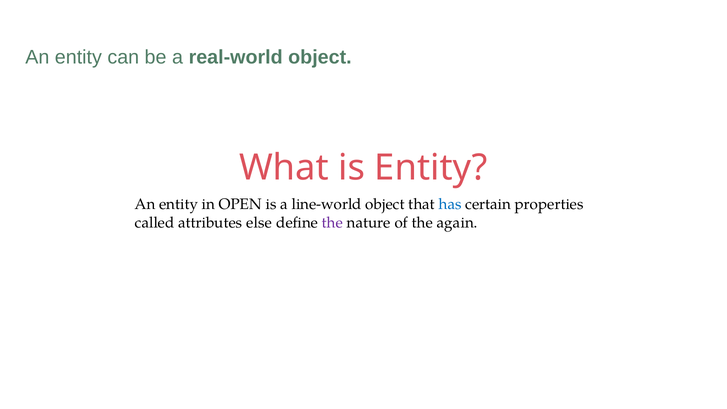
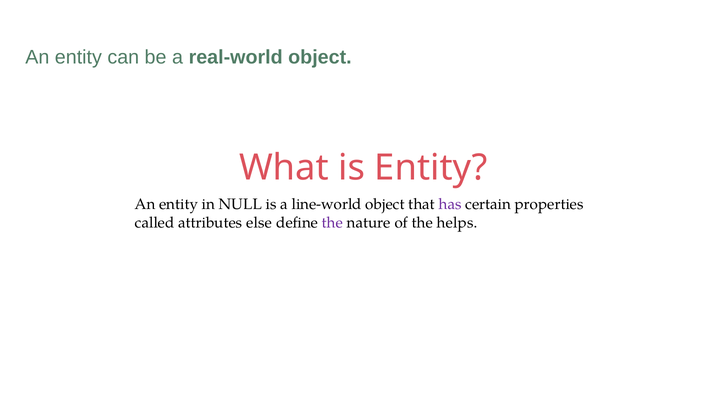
OPEN: OPEN -> NULL (240, 204)
has colour: blue -> purple (450, 204)
again: again -> helps (457, 223)
